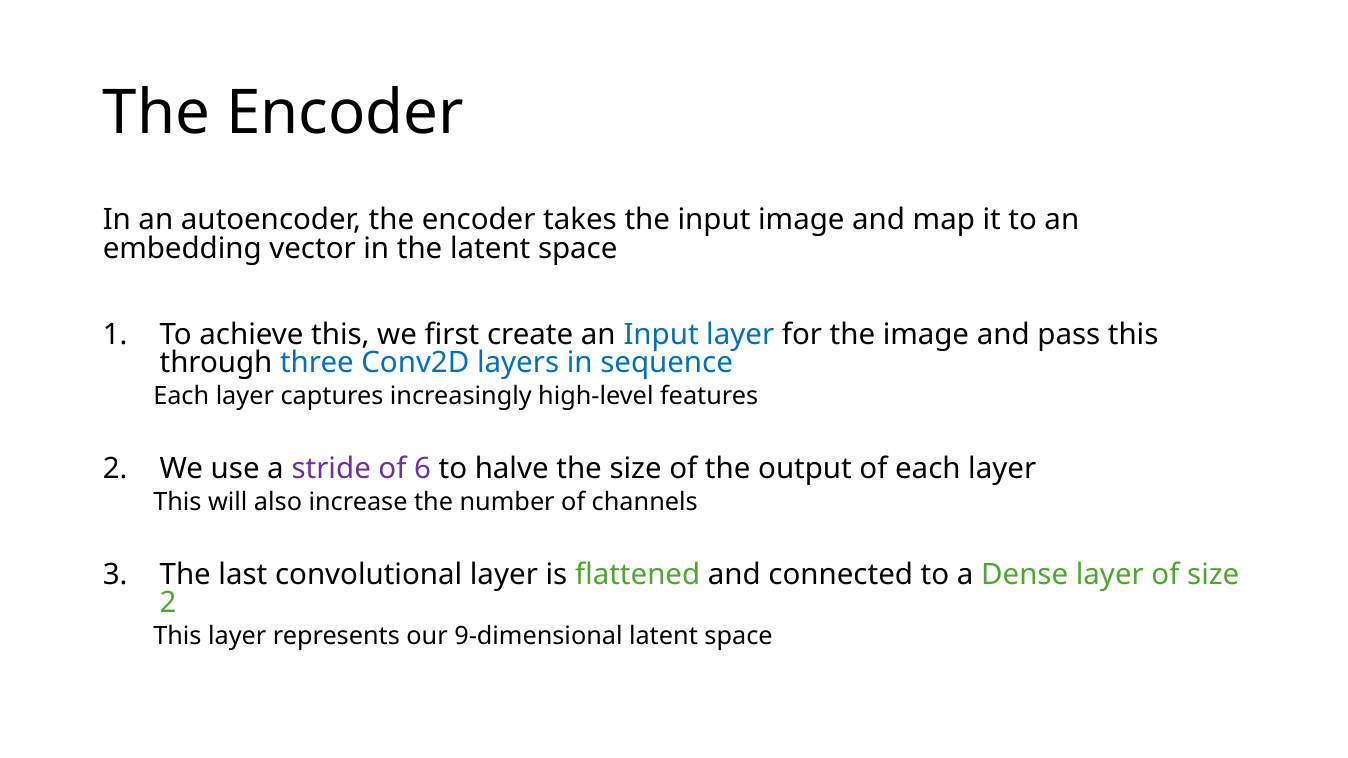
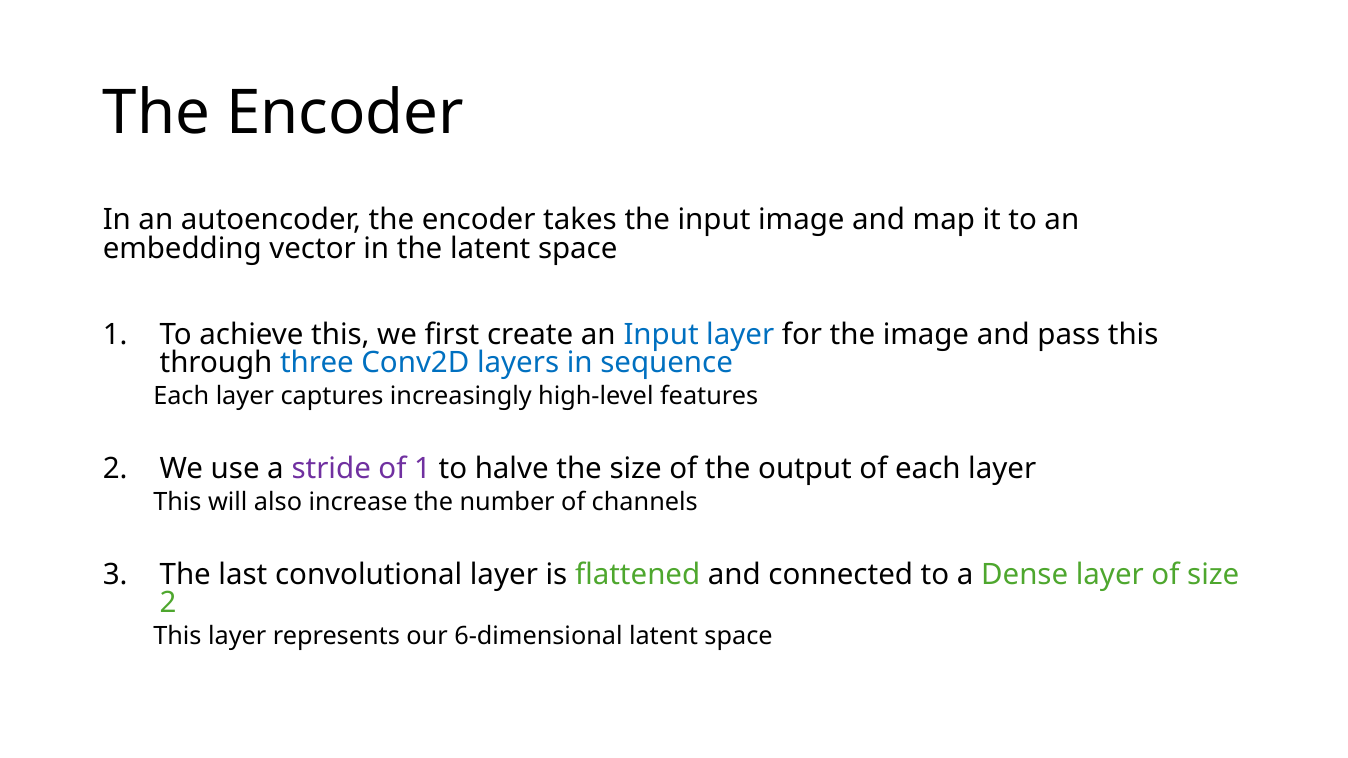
of 6: 6 -> 1 (422, 469)
9-dimensional: 9-dimensional -> 6-dimensional (538, 636)
